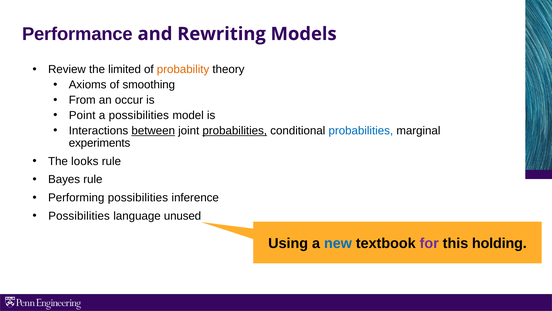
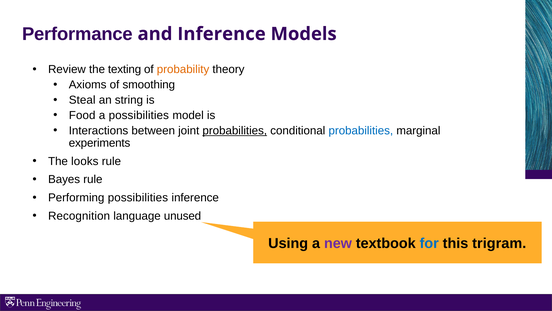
and Rewriting: Rewriting -> Inference (221, 34)
limited: limited -> texting (125, 69)
From: From -> Steal (82, 100)
occur: occur -> string (129, 100)
Point: Point -> Food (82, 115)
between underline: present -> none (153, 130)
Possibilities: Possibilities -> Recognition (79, 216)
new colour: blue -> purple (338, 243)
for colour: purple -> blue (429, 243)
holding: holding -> trigram (499, 243)
